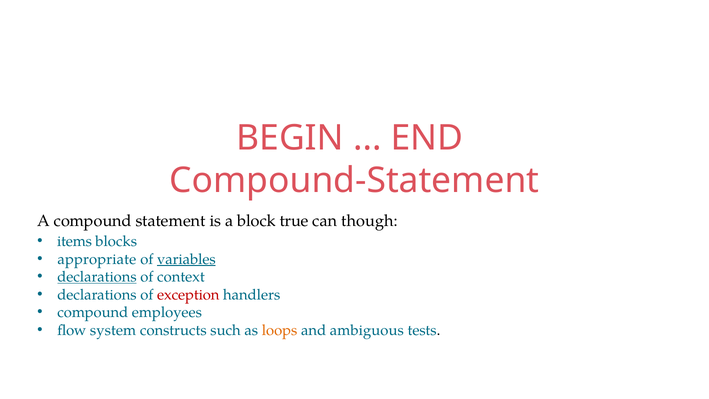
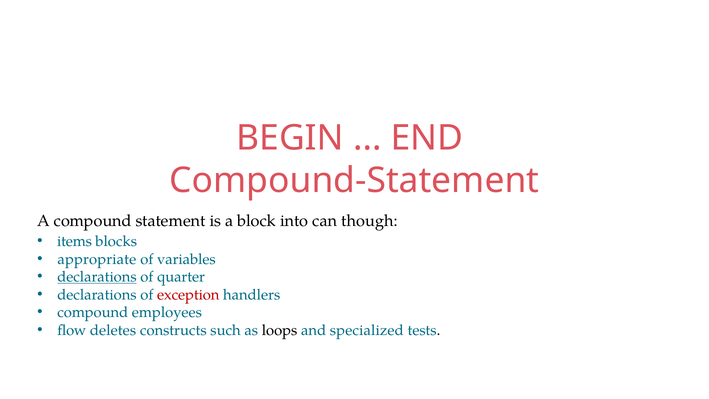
true: true -> into (294, 221)
variables underline: present -> none (186, 259)
context: context -> quarter (181, 277)
system: system -> deletes (113, 330)
loops colour: orange -> black (280, 330)
ambiguous: ambiguous -> specialized (367, 330)
